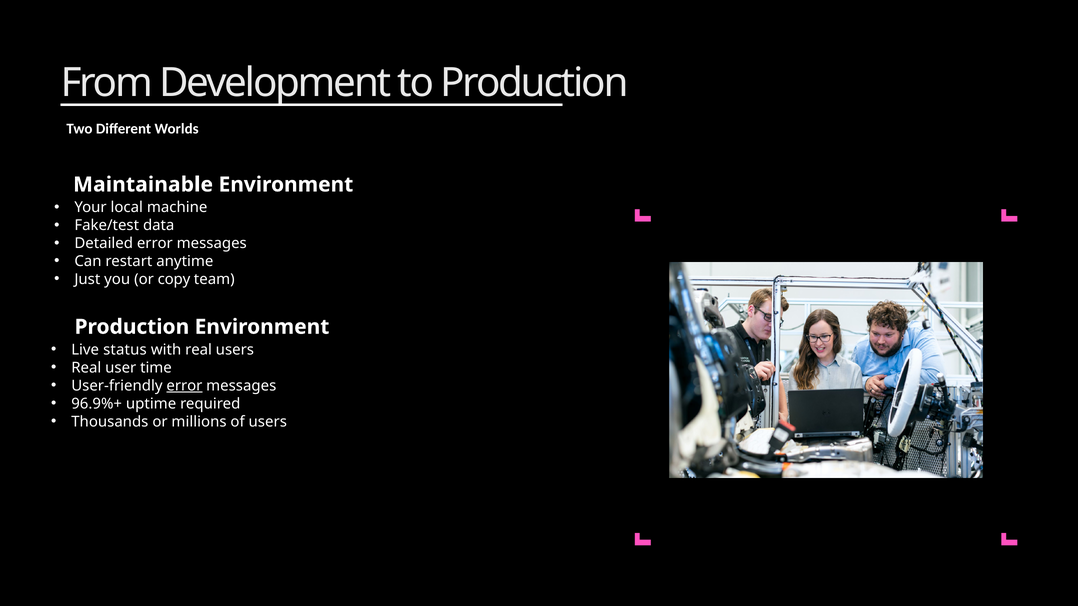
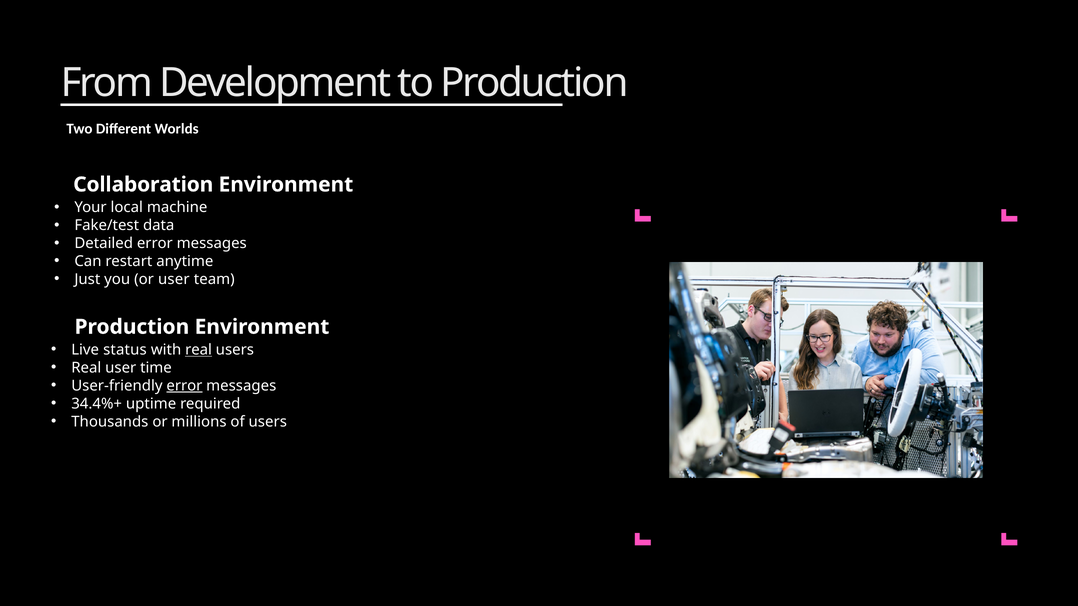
Maintainable: Maintainable -> Collaboration (143, 185)
or copy: copy -> user (174, 280)
real underline: none -> present (199, 350)
96.9%+: 96.9%+ -> 34.4%+ (97, 404)
